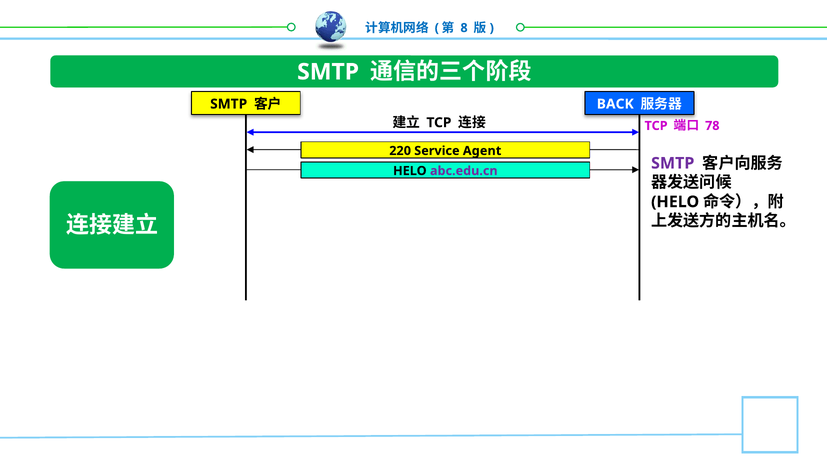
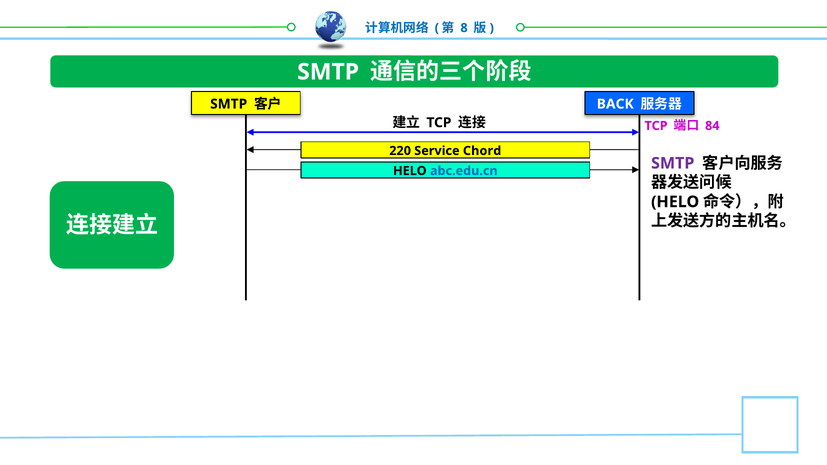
78: 78 -> 84 (712, 126)
Agent: Agent -> Chord (482, 151)
abc.edu.cn colour: purple -> blue (464, 171)
